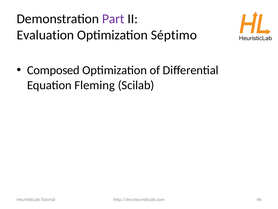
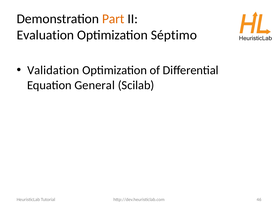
Part colour: purple -> orange (113, 19)
Composed: Composed -> Validation (53, 70)
Fleming: Fleming -> General (95, 85)
